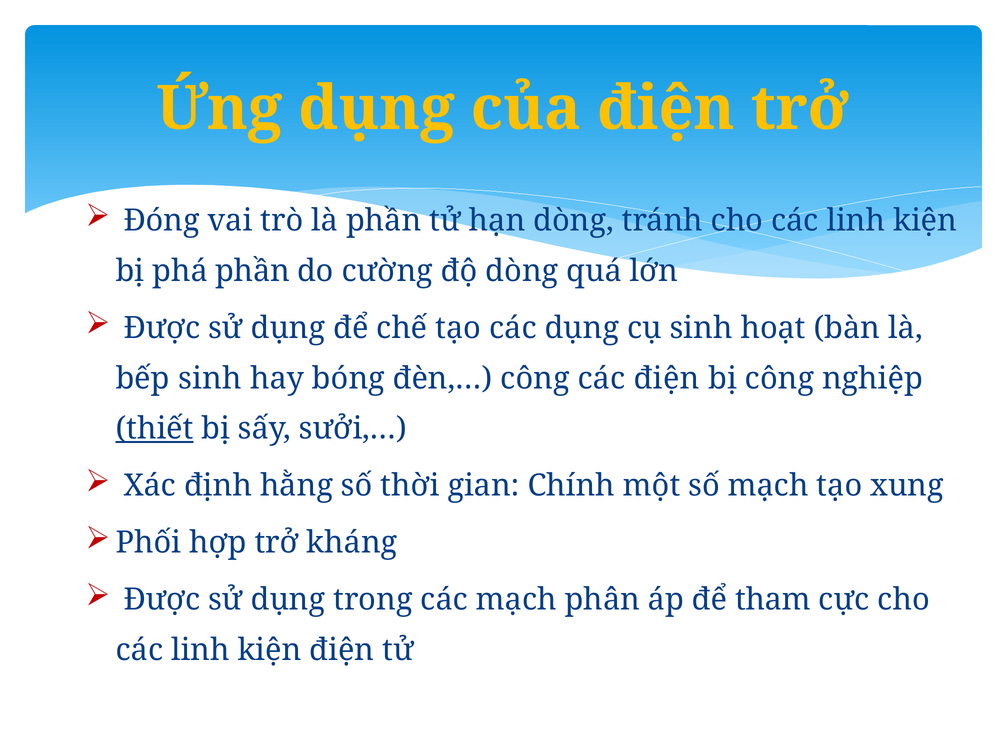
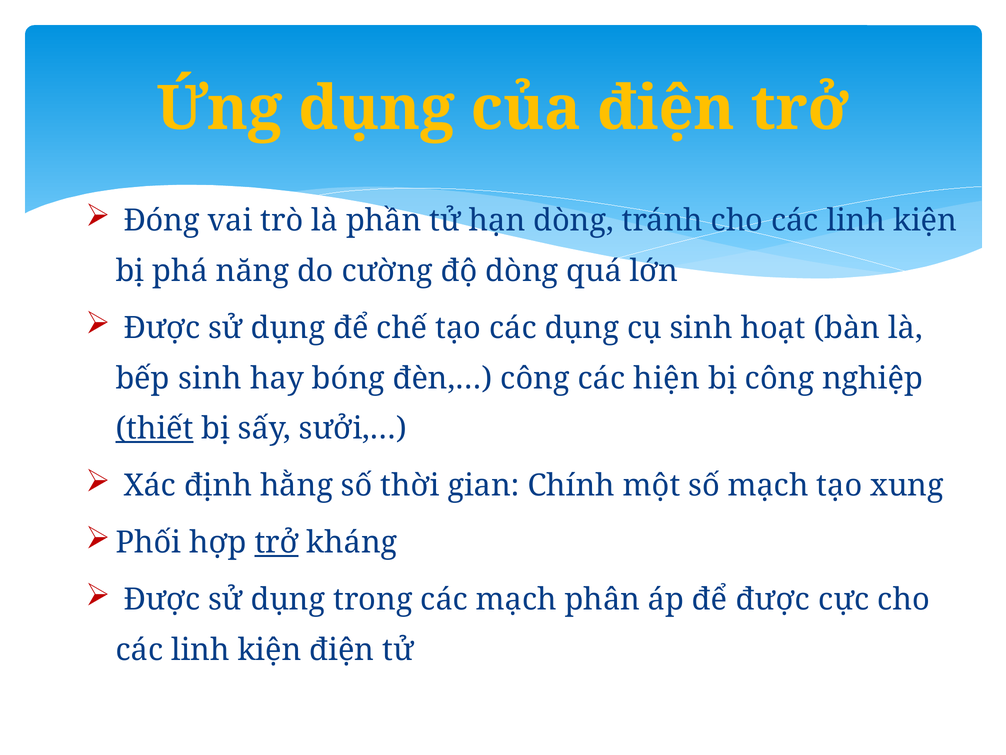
phá phần: phần -> năng (252, 271)
các điện: điện -> hiện (667, 378)
trở underline: none -> present (277, 542)
để tham: tham -> được (773, 599)
